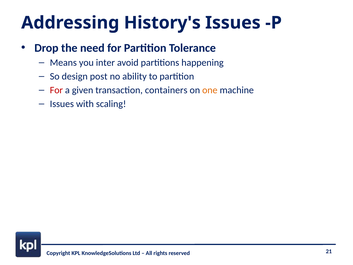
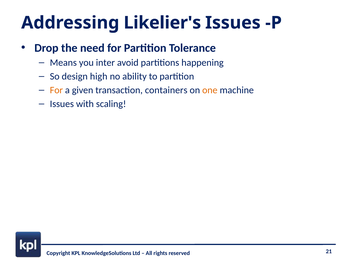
History's: History's -> Likelier's (162, 23)
post: post -> high (99, 76)
For colour: red -> orange (56, 90)
